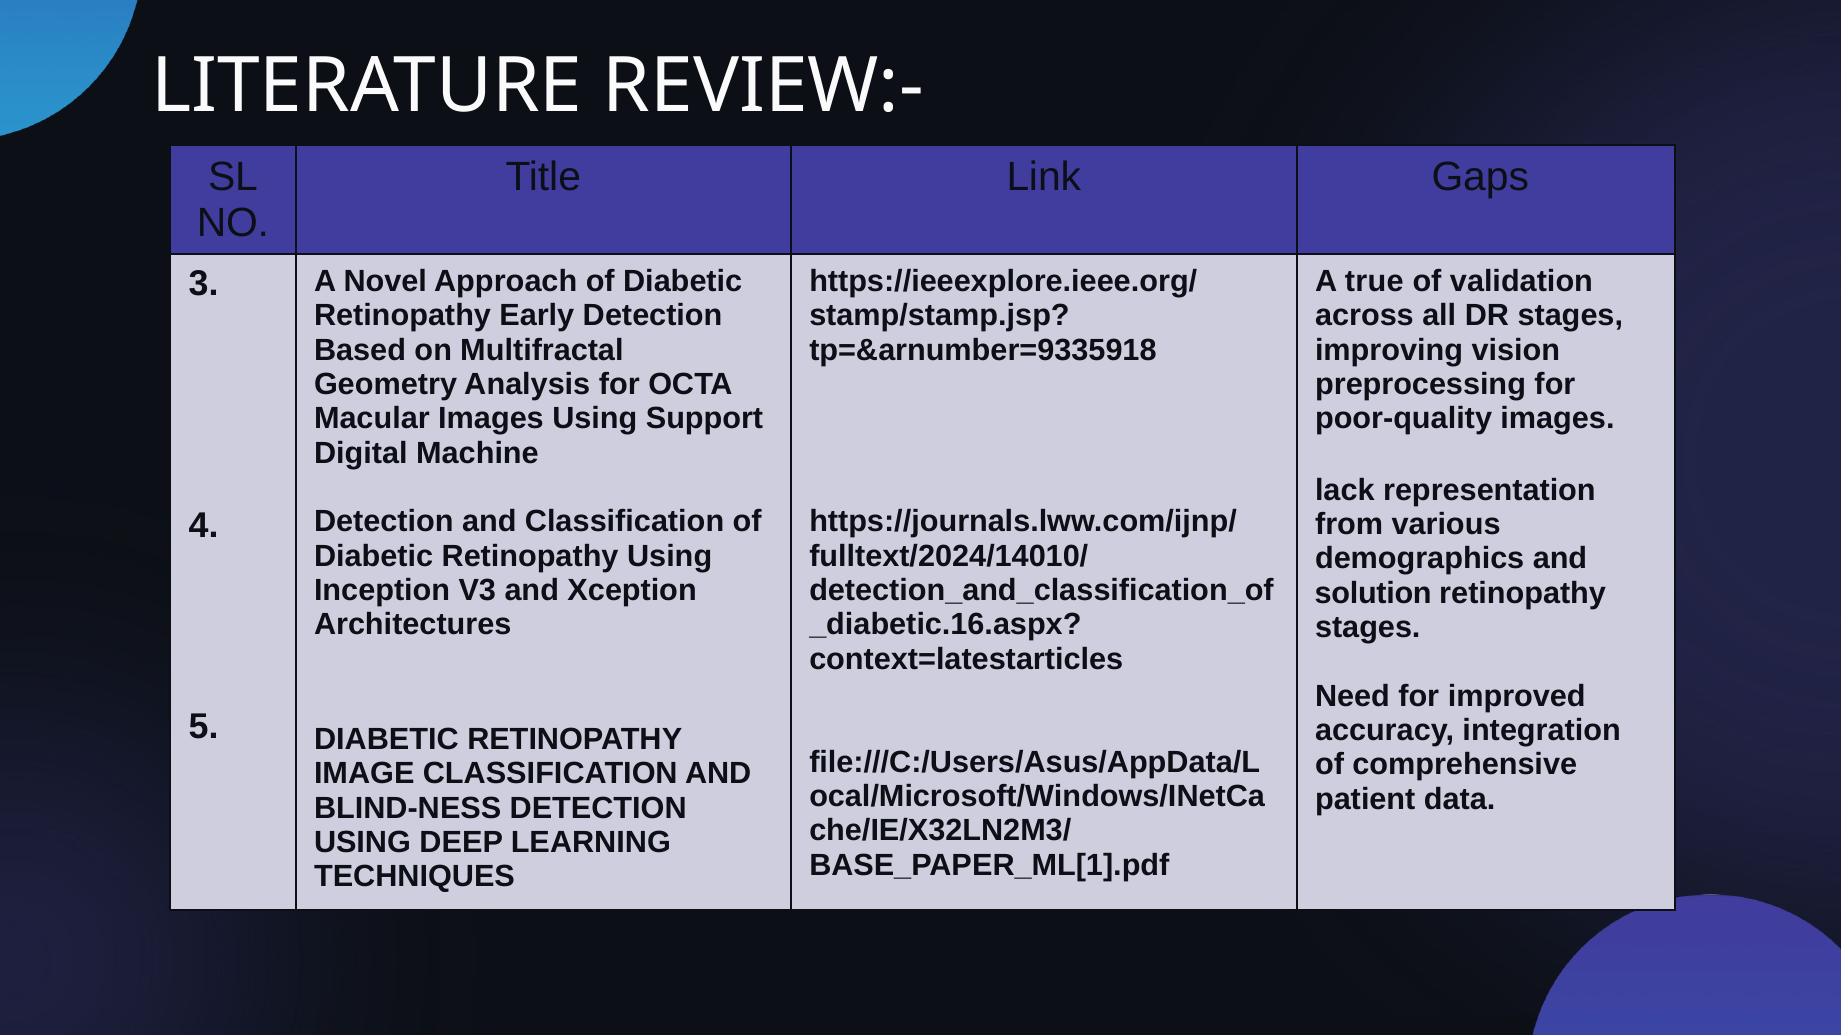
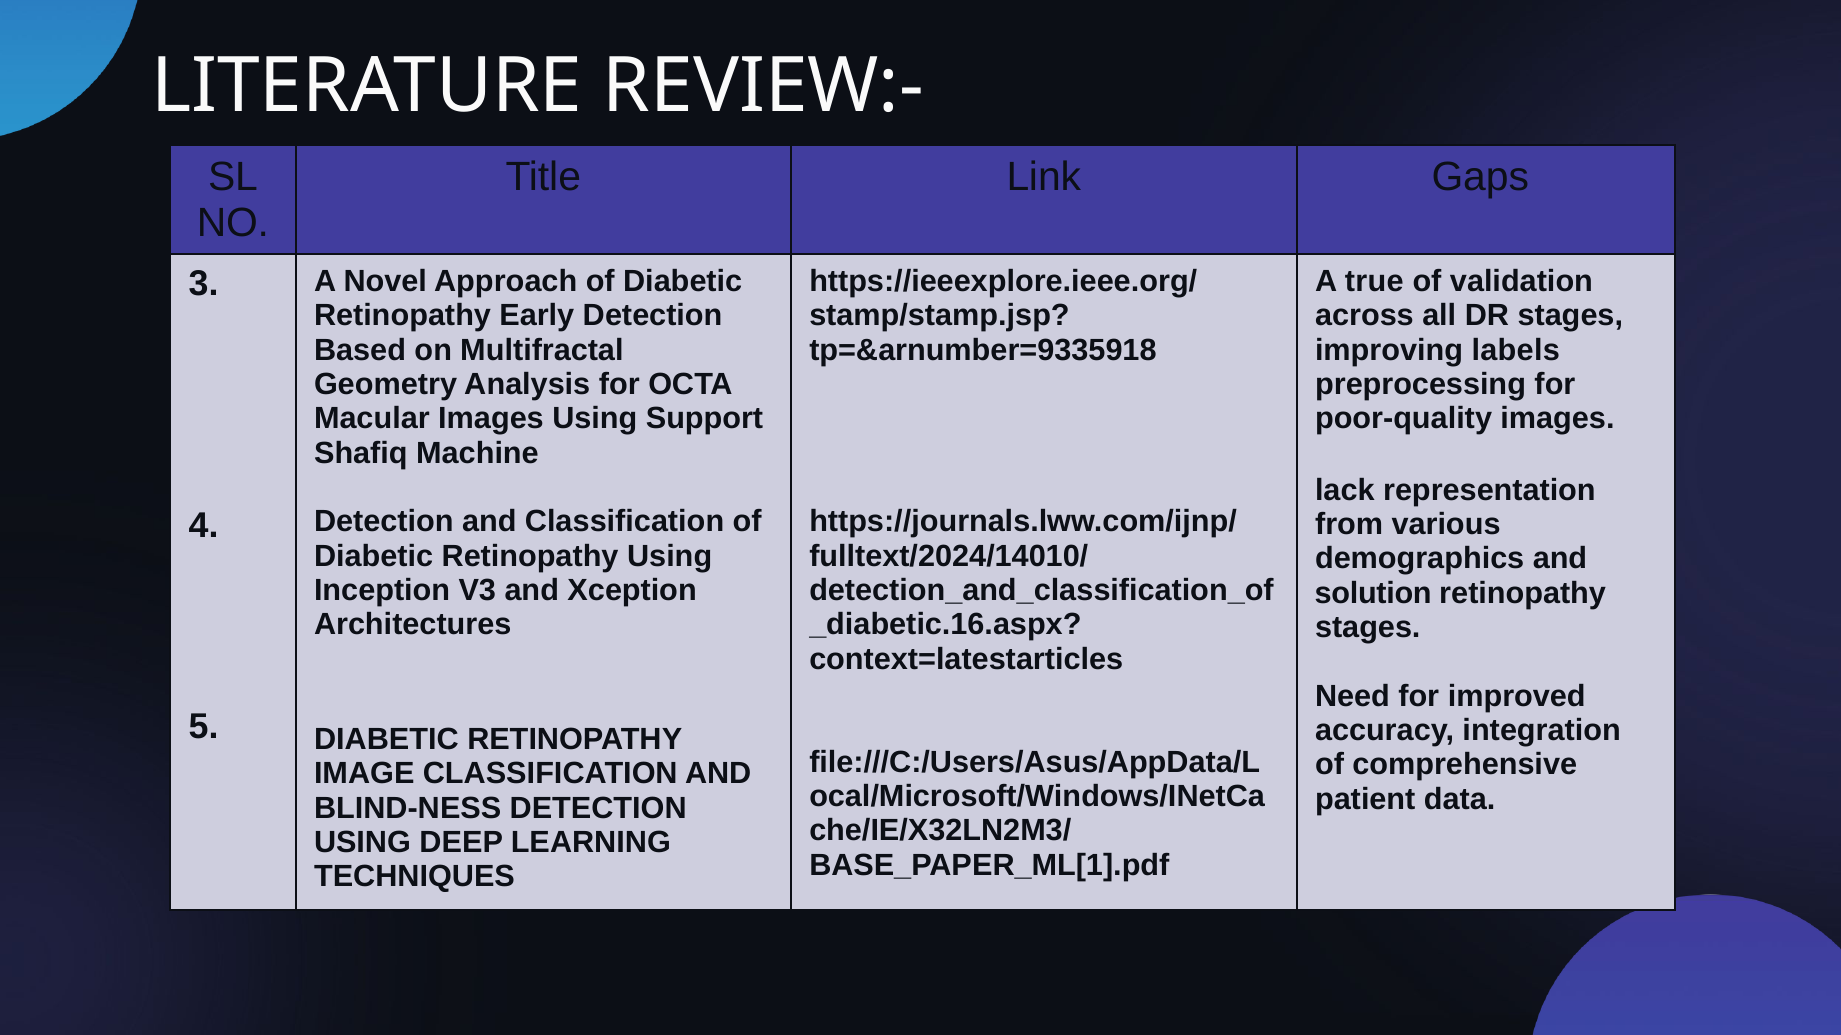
vision: vision -> labels (1516, 350)
Digital: Digital -> Shafiq (361, 453)
